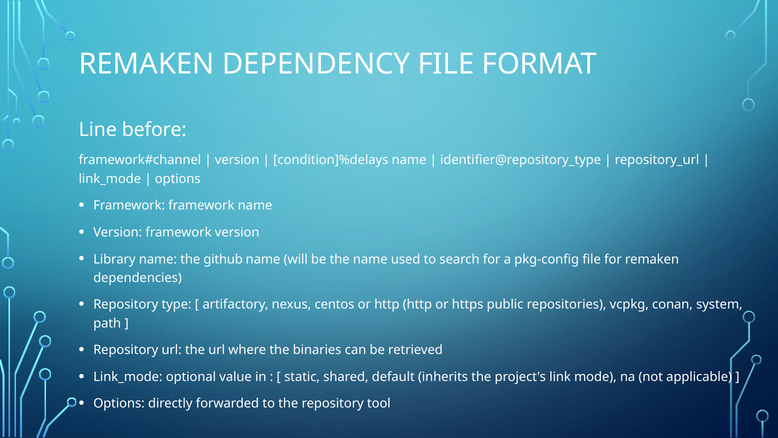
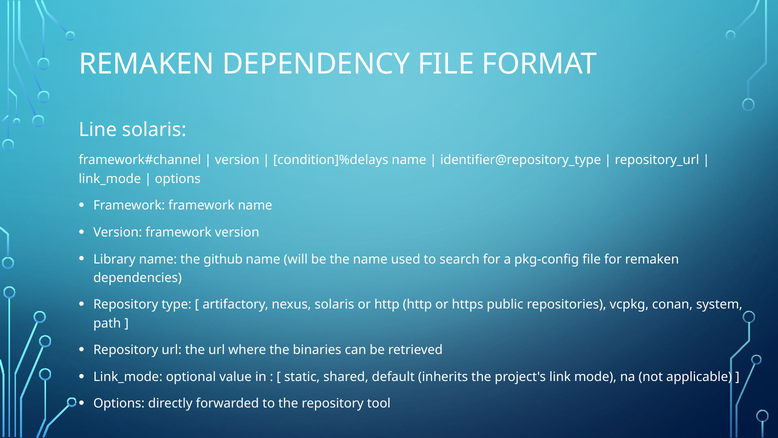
Line before: before -> solaris (154, 130)
nexus centos: centos -> solaris (334, 304)
